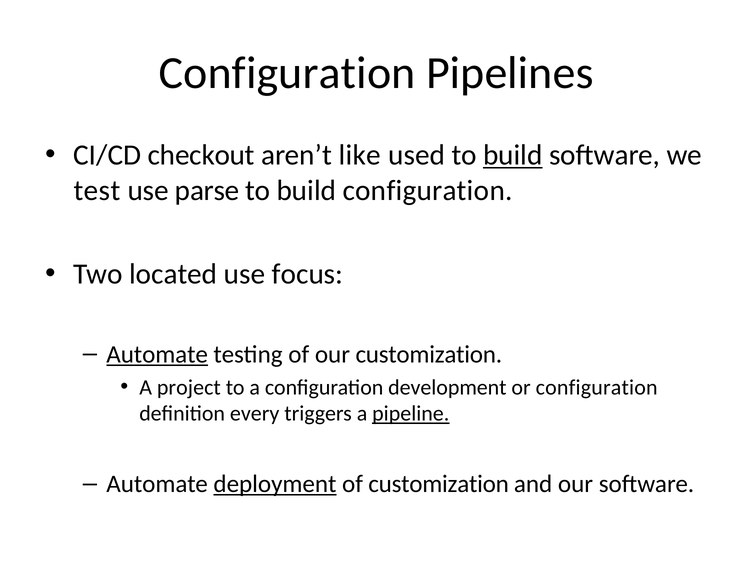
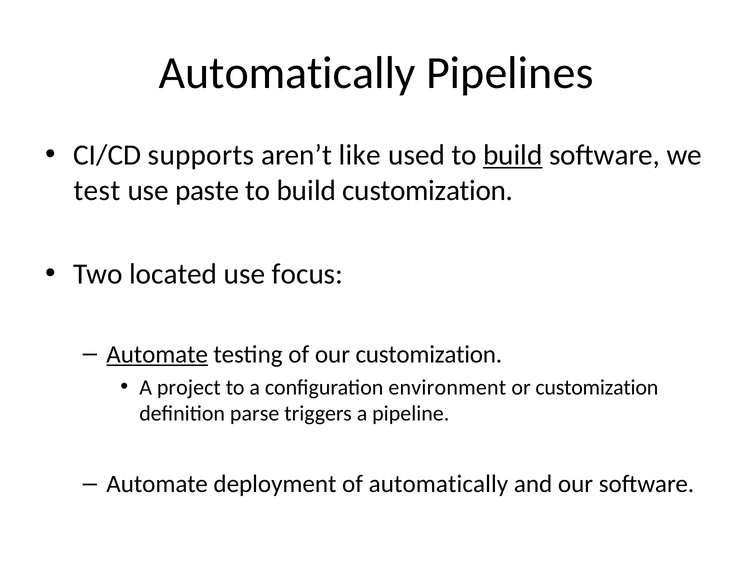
Configuration: Configuration -> Automatically (287, 73)
checkout: checkout -> supports (201, 155)
parse: parse -> paste (207, 190)
build configuration: configuration -> customization (428, 190)
development: development -> environment (447, 387)
or configuration: configuration -> customization (597, 387)
every: every -> parse (255, 414)
pipeline underline: present -> none (411, 414)
deployment underline: present -> none (275, 484)
of customization: customization -> automatically (438, 484)
